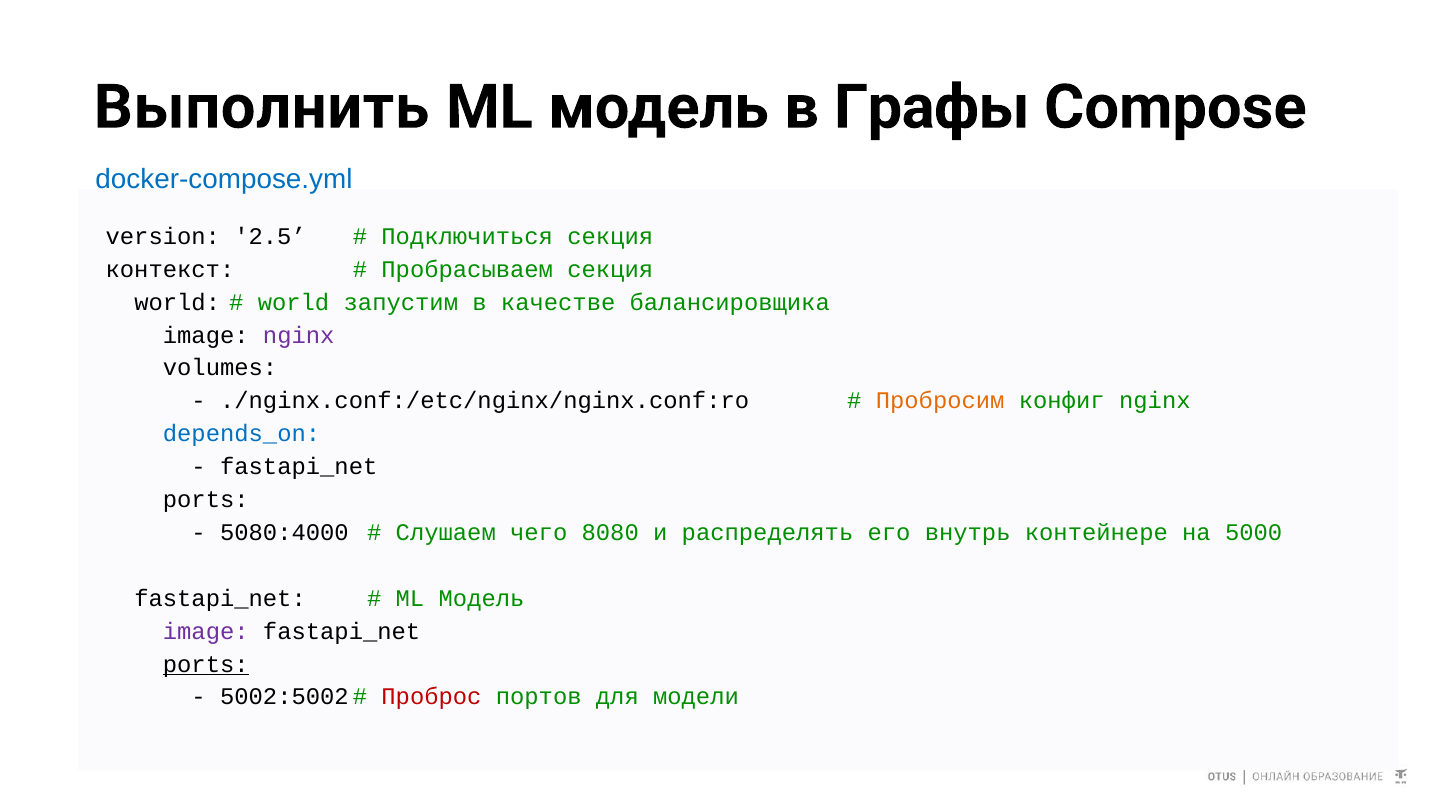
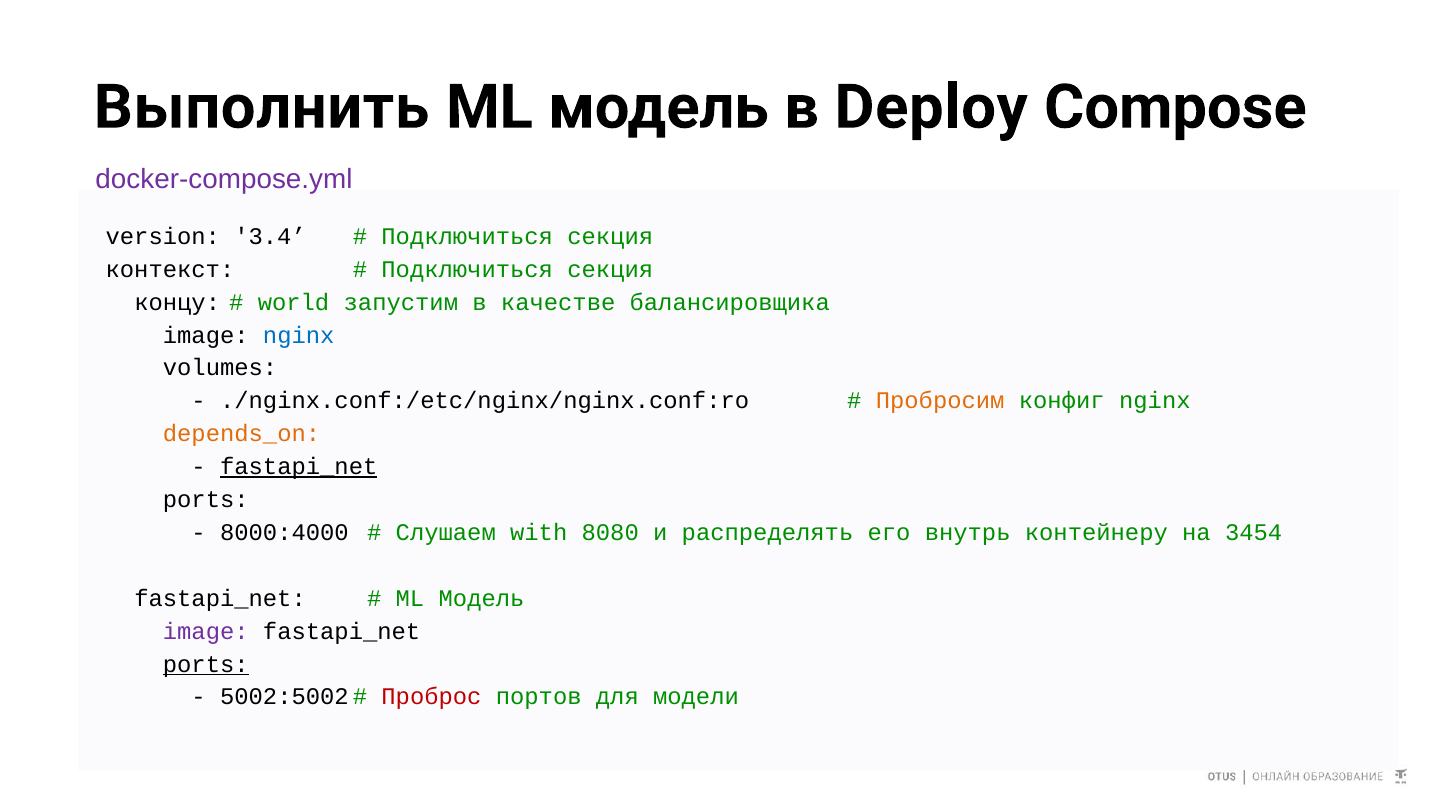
Графы: Графы -> Deploy (931, 107)
docker-compose.yml colour: blue -> purple (224, 179)
2.5: 2.5 -> 3.4 (270, 236)
Пробрасываем: Пробрасываем -> Подключиться (467, 269)
world: world -> концу (177, 302)
nginx colour: purple -> blue (299, 335)
depends_on colour: blue -> orange (242, 434)
fastapi_net underline: none -> present (299, 467)
5080:4000: 5080:4000 -> 8000:4000 (284, 533)
чего: чего -> with (539, 533)
контейнере: контейнере -> контейнеру (1096, 533)
5000: 5000 -> 3454 (1254, 533)
